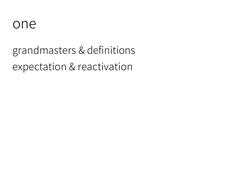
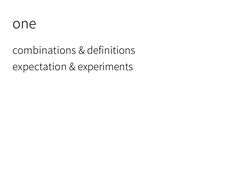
grandmasters: grandmasters -> combinations (44, 50)
reactivation: reactivation -> experiments (105, 67)
